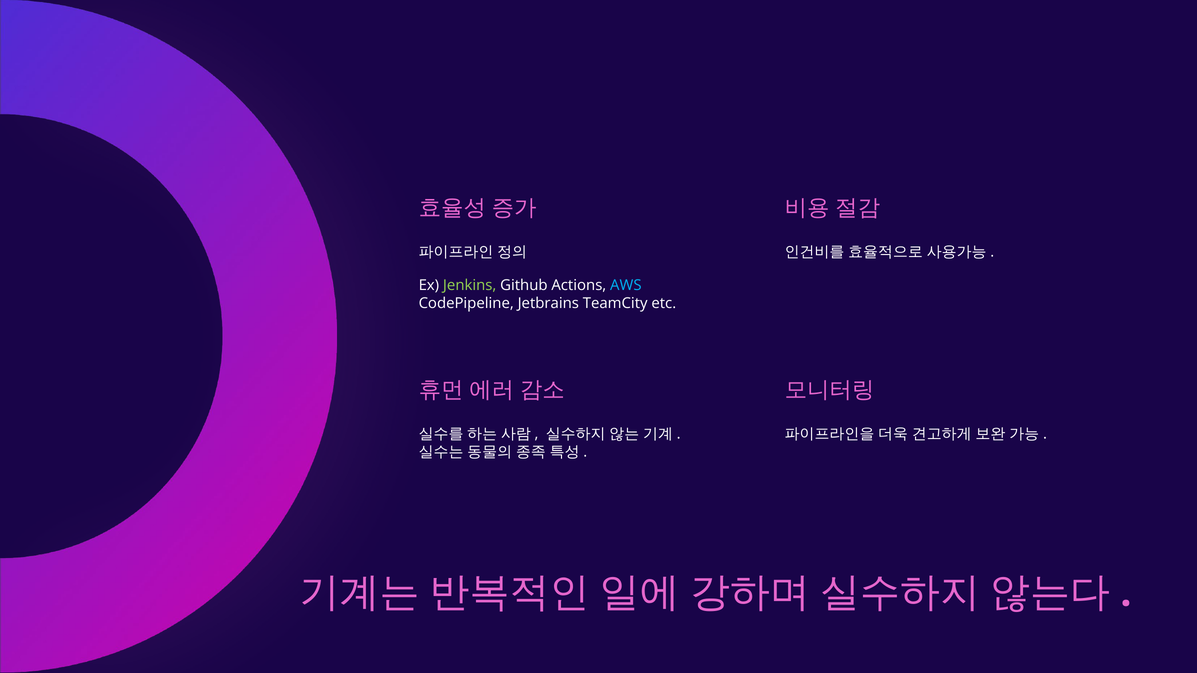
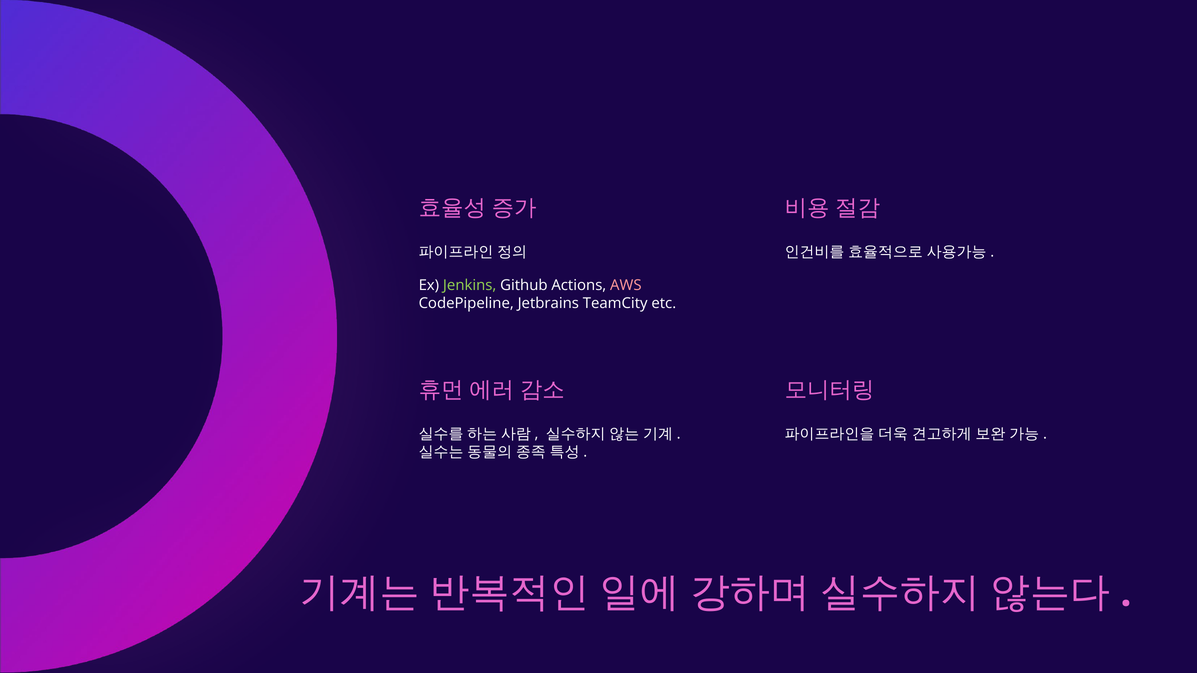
AWS colour: light blue -> pink (626, 285)
